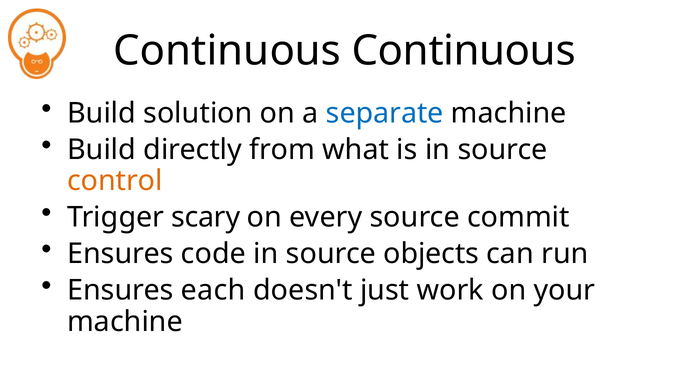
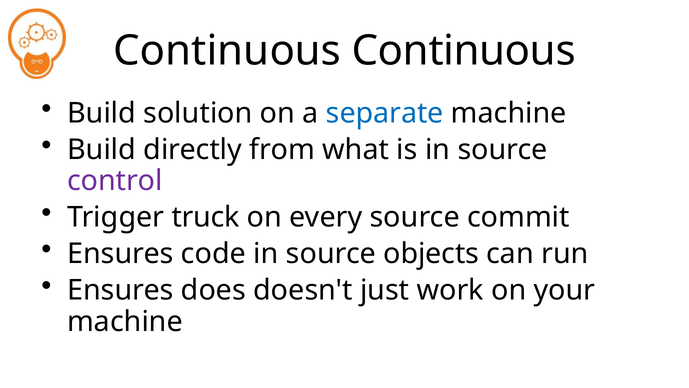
control colour: orange -> purple (115, 181)
scary: scary -> truck (206, 217)
each: each -> does (213, 290)
